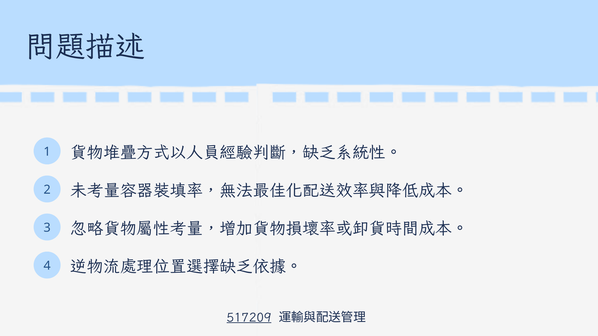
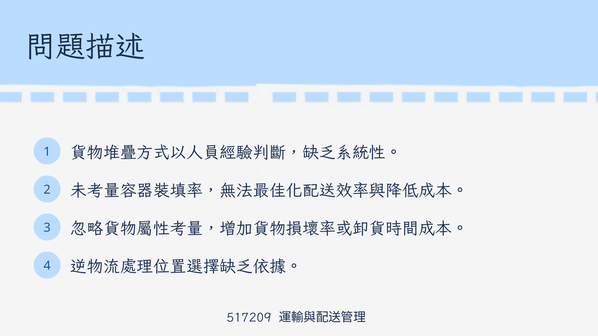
517209 underline: present -> none (249, 318)
